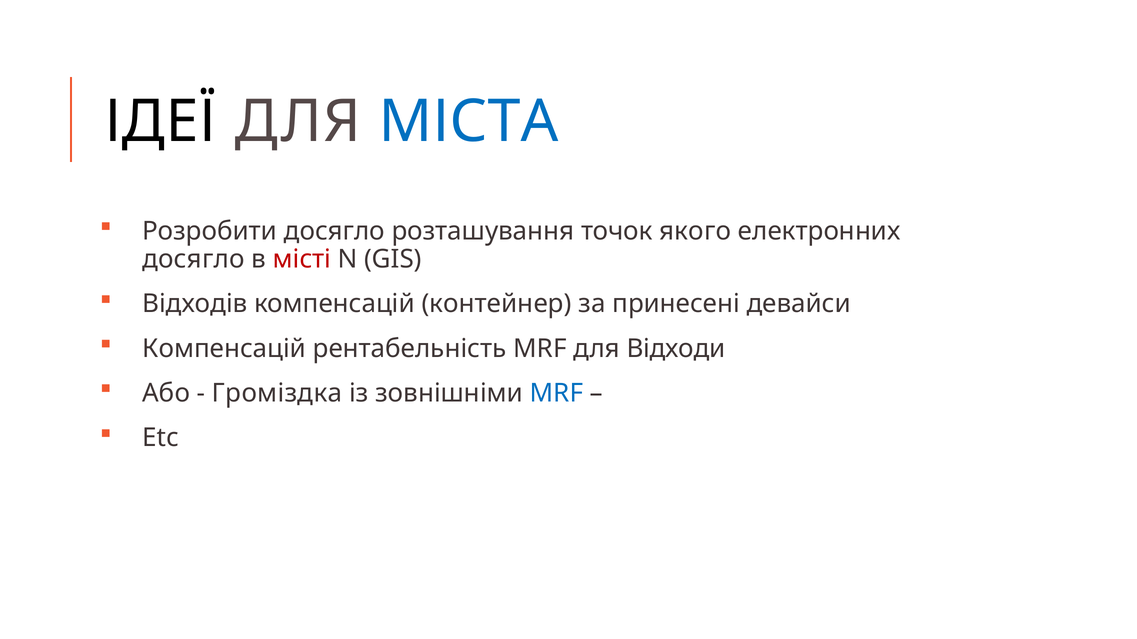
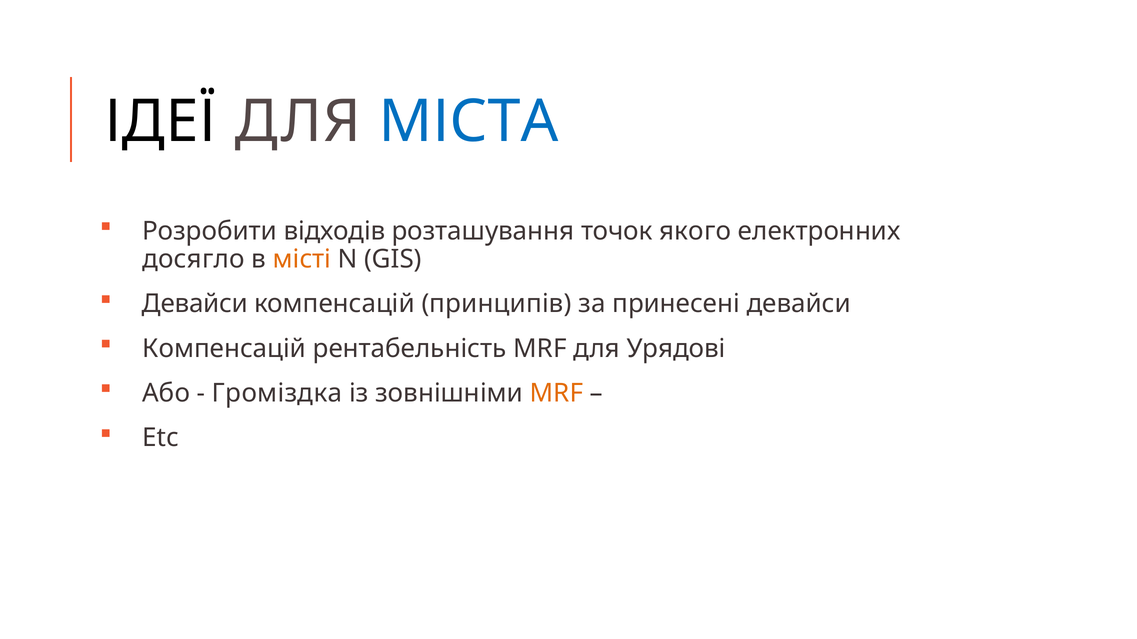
Розробити досягло: досягло -> відходів (334, 231)
місті colour: red -> orange (302, 259)
Відходів: Відходів -> Девайси (195, 304)
контейнер: контейнер -> принципів (497, 304)
Відходи: Відходи -> Урядові (676, 349)
MRF colour: blue -> orange (556, 394)
